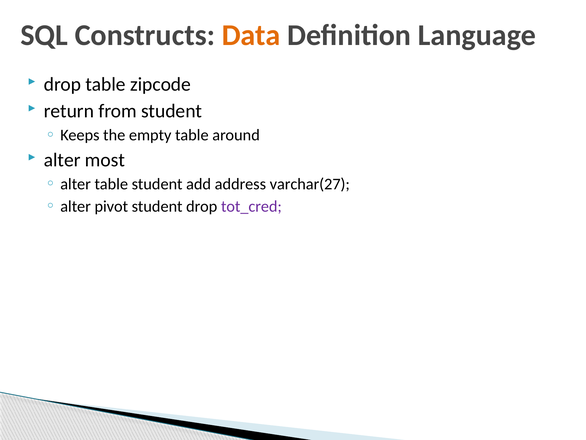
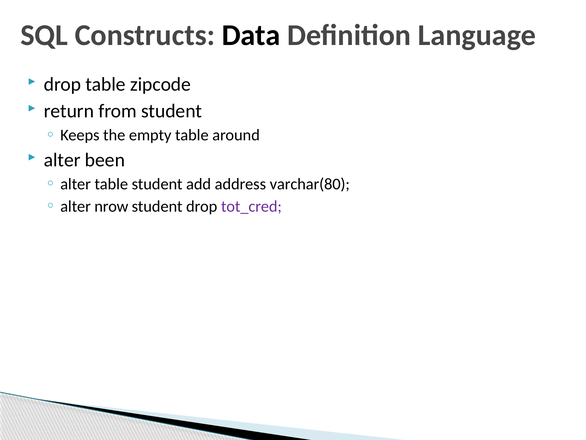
Data colour: orange -> black (251, 35)
most: most -> been (105, 160)
varchar(27: varchar(27 -> varchar(80 (310, 184)
pivot: pivot -> nrow (111, 206)
